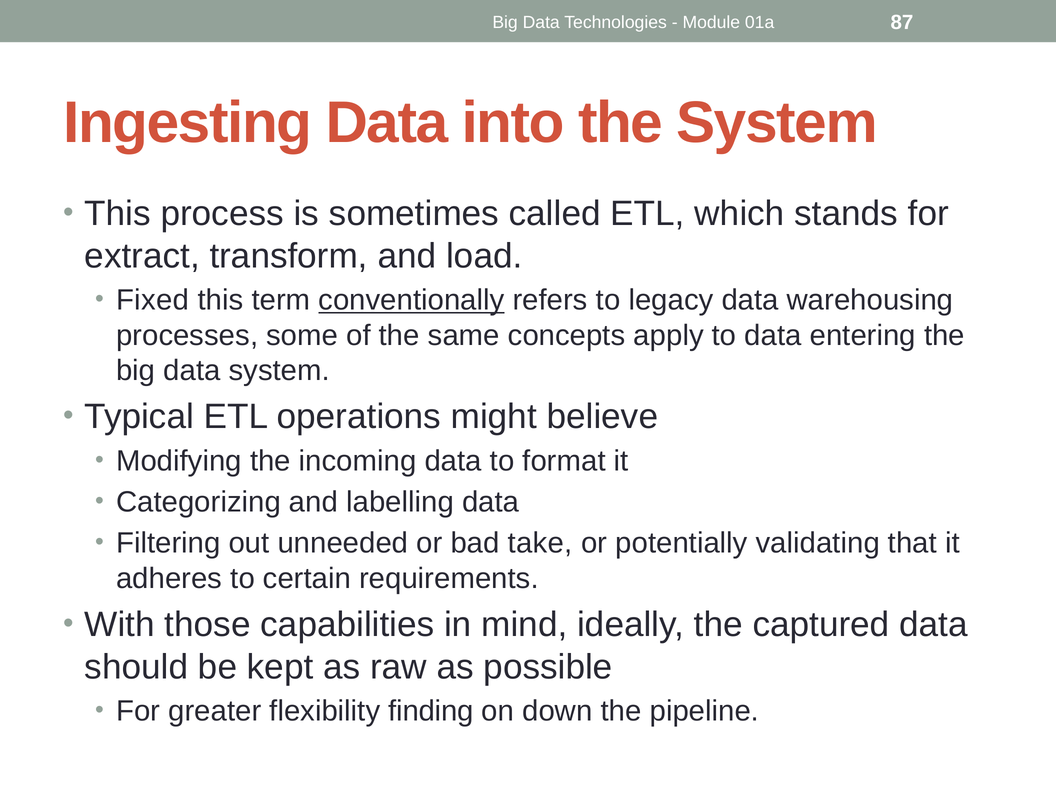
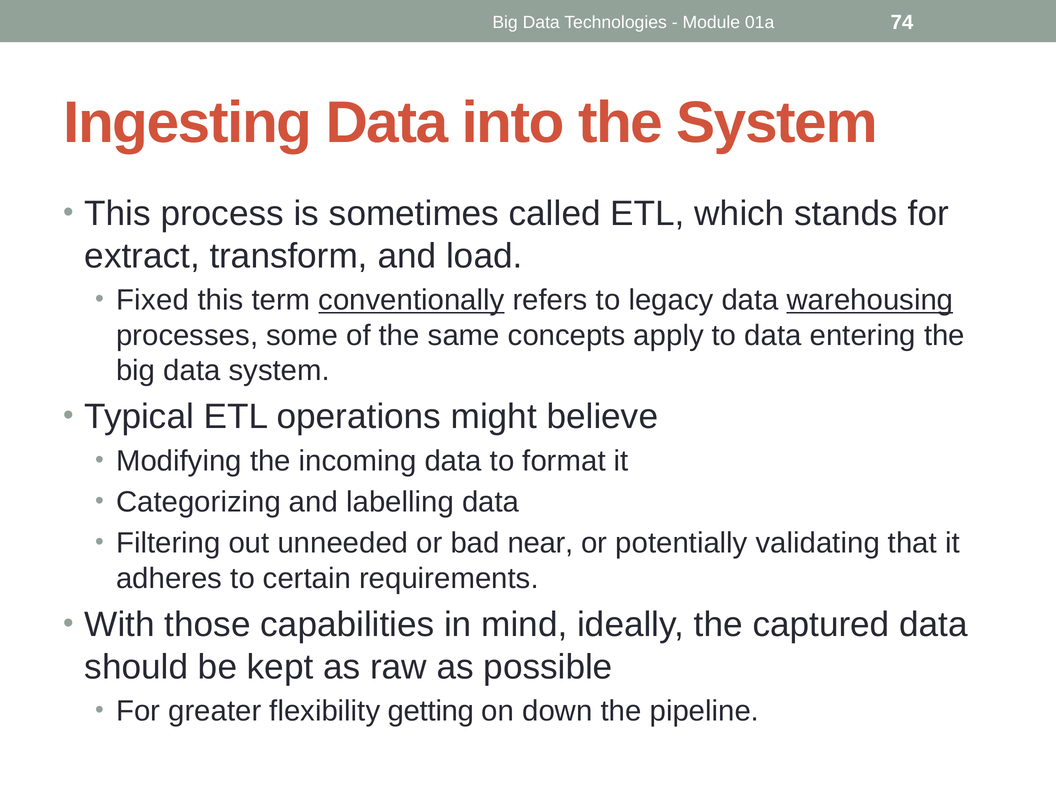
87: 87 -> 74 (902, 23)
warehousing underline: none -> present (870, 300)
take: take -> near (541, 543)
finding: finding -> getting (431, 711)
